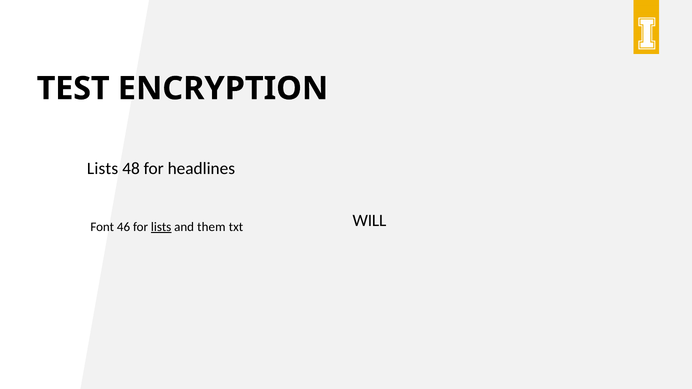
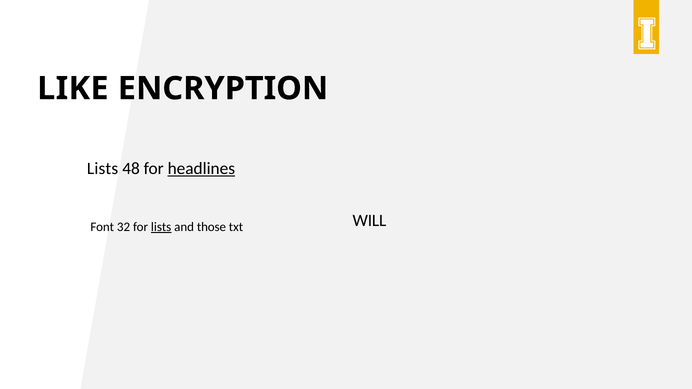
TEST: TEST -> LIKE (73, 89)
headlines underline: none -> present (201, 169)
46: 46 -> 32 (124, 227)
them: them -> those (211, 227)
